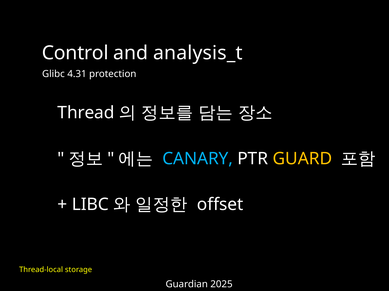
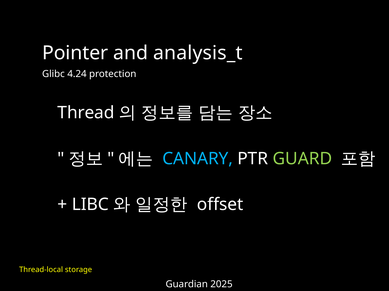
Control: Control -> Pointer (75, 53)
4.31: 4.31 -> 4.24 (77, 74)
GUARD colour: yellow -> light green (302, 159)
